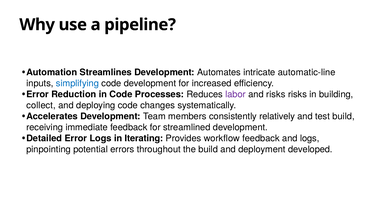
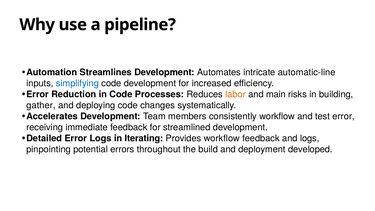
labor colour: purple -> orange (236, 94)
and risks: risks -> main (276, 94)
collect: collect -> gather (41, 105)
consistently relatively: relatively -> workflow (277, 116)
test build: build -> error (344, 116)
